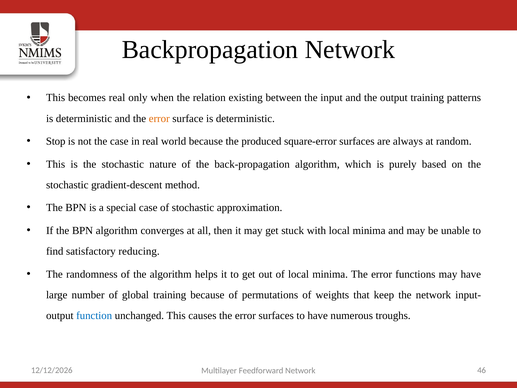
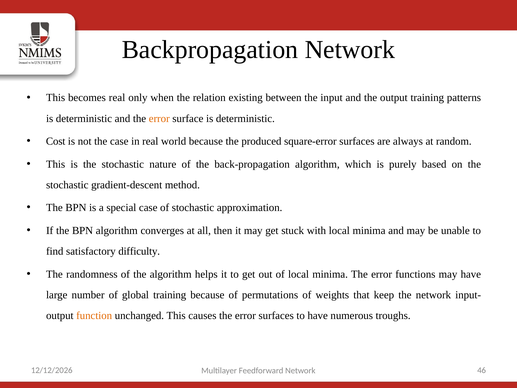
Stop: Stop -> Cost (56, 141)
reducing: reducing -> difficulty (139, 251)
function colour: blue -> orange (94, 315)
